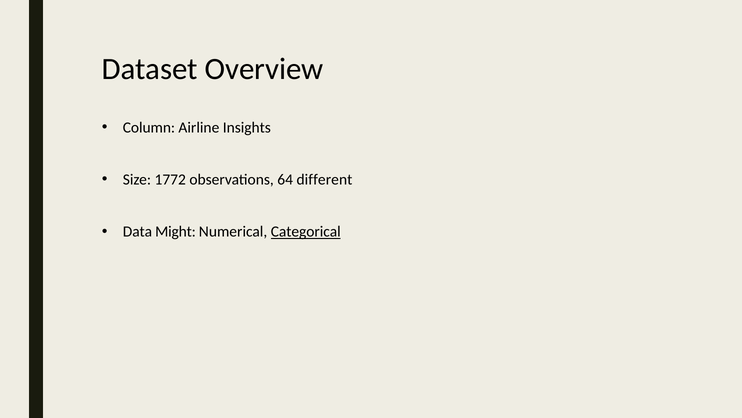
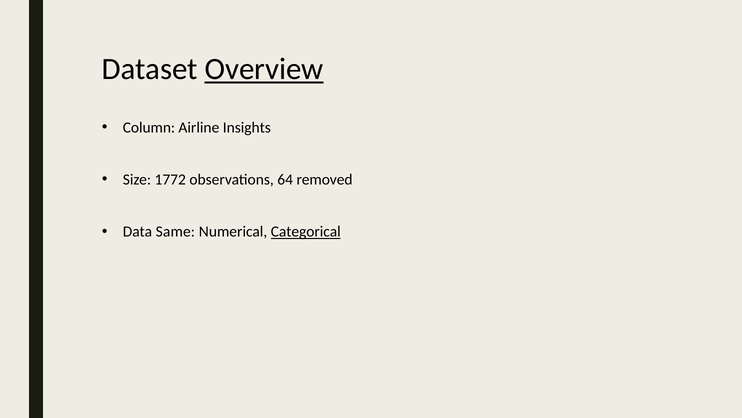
Overview underline: none -> present (264, 69)
different: different -> removed (325, 179)
Might: Might -> Same (175, 232)
